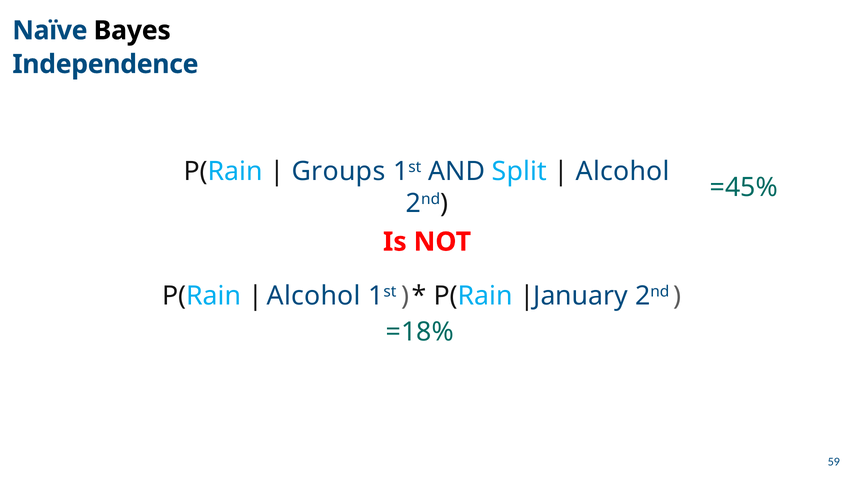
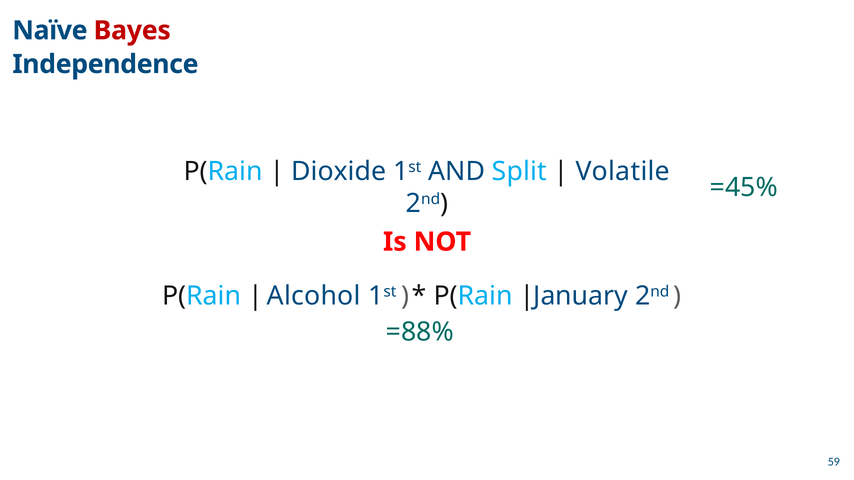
Bayes colour: black -> red (132, 31)
Groups: Groups -> Dioxide (339, 172)
Alcohol: Alcohol -> Volatile (623, 172)
=18%: =18% -> =88% (420, 332)
